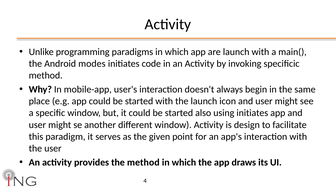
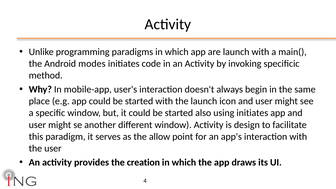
given: given -> allow (160, 137)
the method: method -> creation (143, 162)
